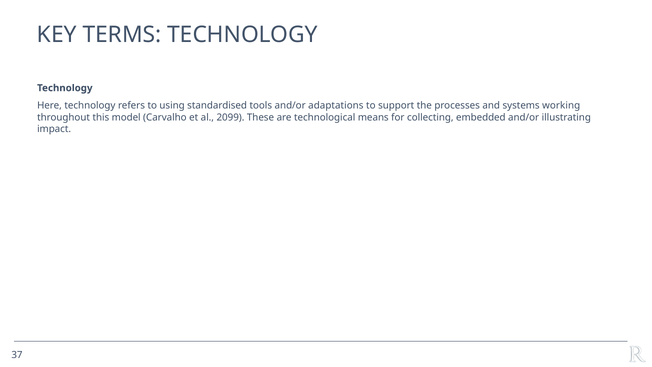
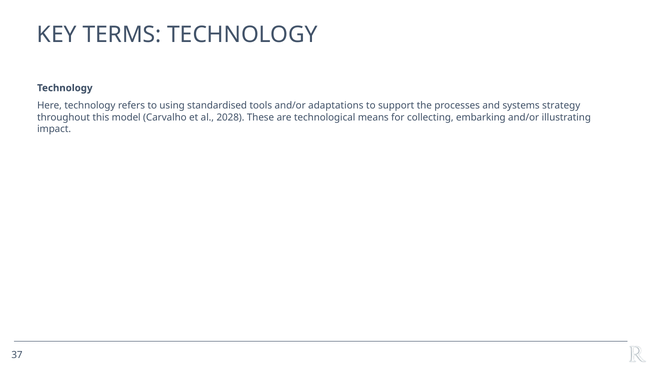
working: working -> strategy (561, 105)
2099: 2099 -> 2028 (230, 117)
embedded: embedded -> embarking (481, 117)
